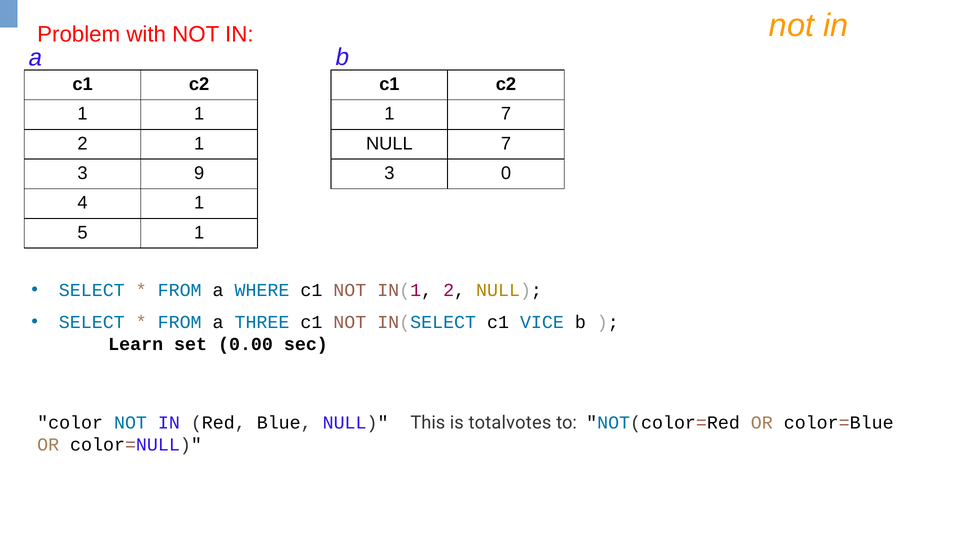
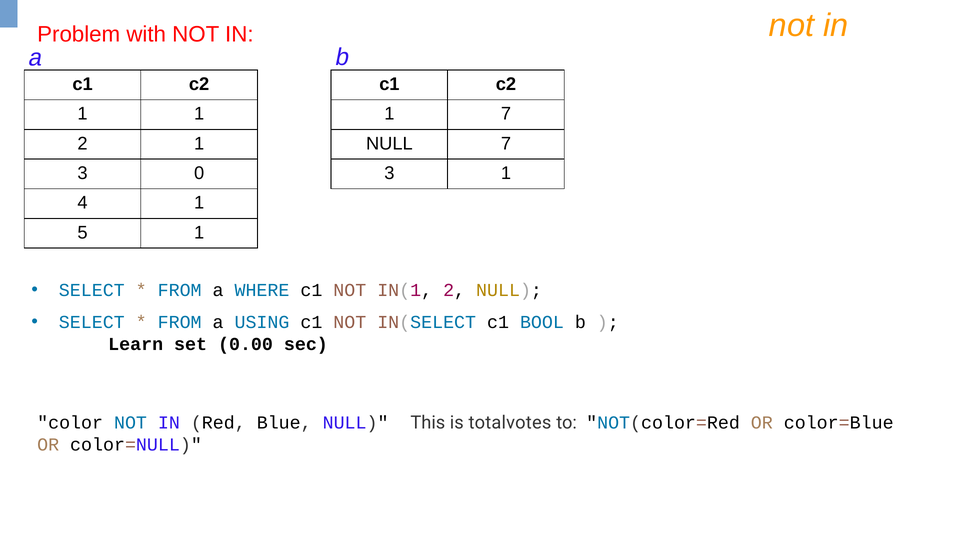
9: 9 -> 0 (199, 173)
3 0: 0 -> 1 (506, 173)
THREE: THREE -> USING (262, 322)
VICE: VICE -> BOOL (542, 322)
